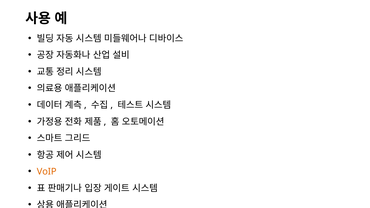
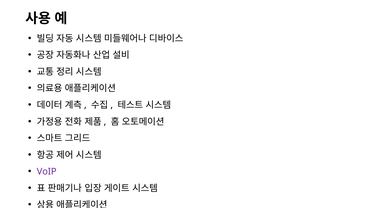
VoIP colour: orange -> purple (47, 172)
